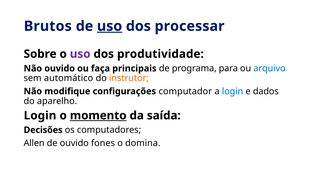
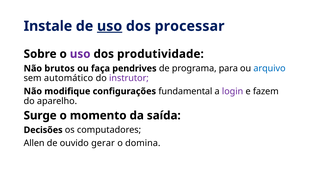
Brutos: Brutos -> Instale (48, 26)
Não ouvido: ouvido -> brutos (60, 68)
principais: principais -> pendrives (134, 68)
instrutor colour: orange -> purple (129, 78)
computador: computador -> fundamental (185, 91)
login colour: blue -> purple (233, 91)
dados: dados -> fazem (266, 91)
Login: Login -> Surge (40, 115)
momento underline: present -> none (98, 115)
fones: fones -> gerar (103, 143)
